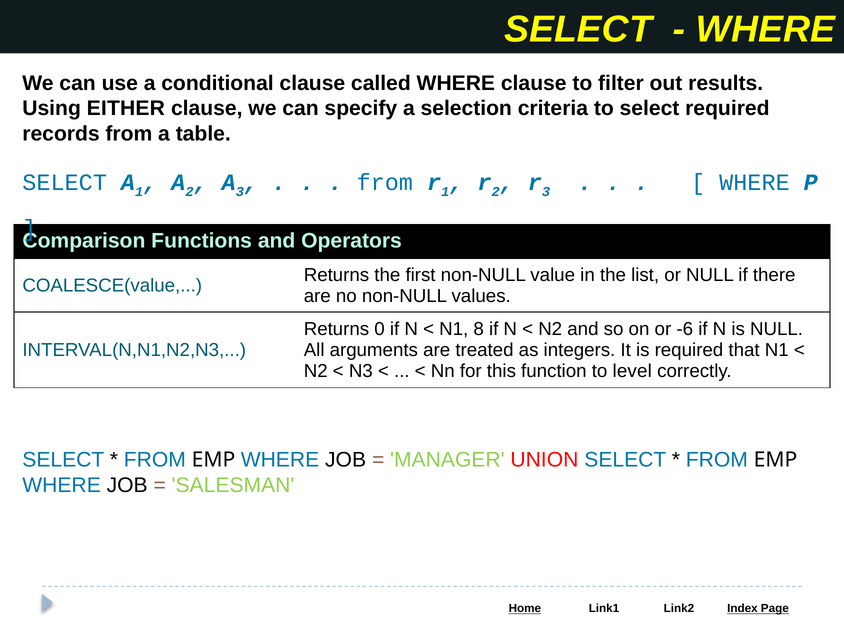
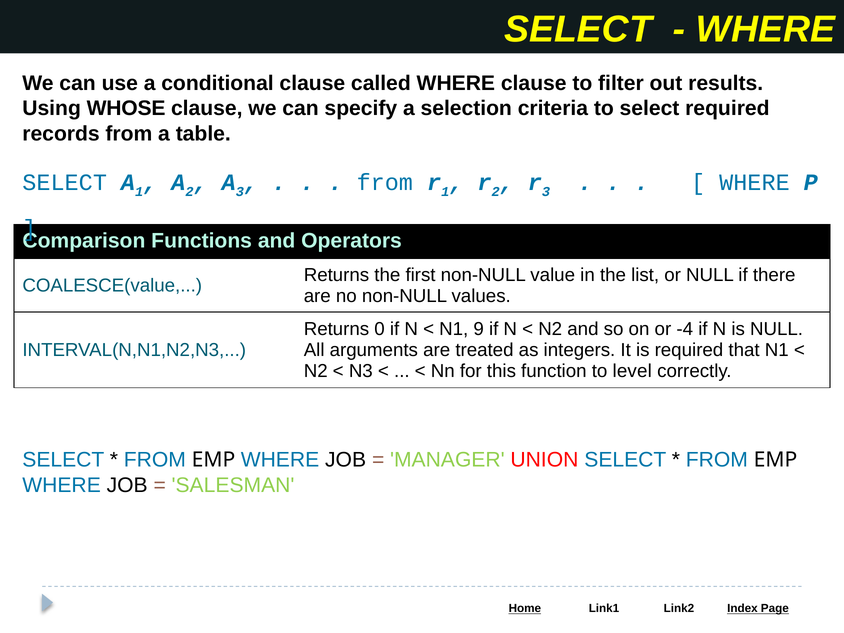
EITHER: EITHER -> WHOSE (126, 108)
8: 8 -> 9 (479, 329)
-6: -6 -> -4 (685, 329)
